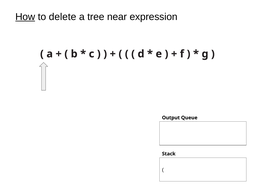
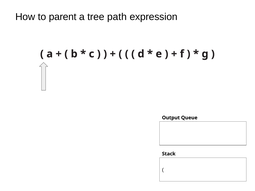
How underline: present -> none (25, 17)
delete: delete -> parent (63, 17)
near: near -> path (117, 17)
